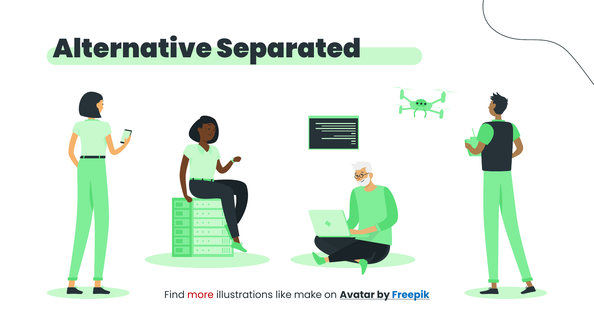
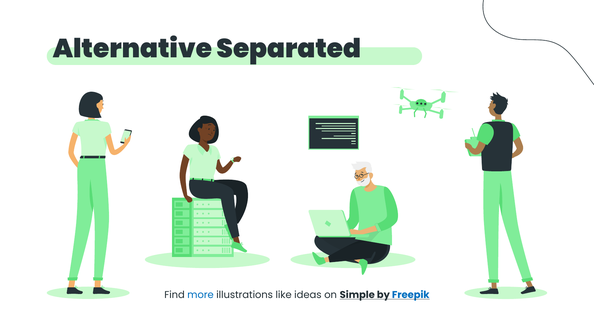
more colour: red -> blue (200, 295)
make: make -> ideas (308, 295)
Avatar: Avatar -> Simple (357, 295)
